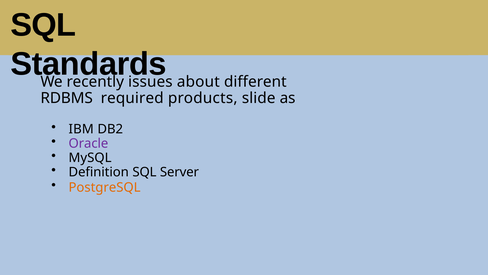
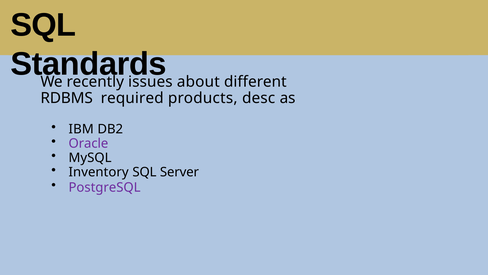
slide: slide -> desc (259, 98)
Definition: Definition -> Inventory (99, 172)
PostgreSQL colour: orange -> purple (105, 187)
